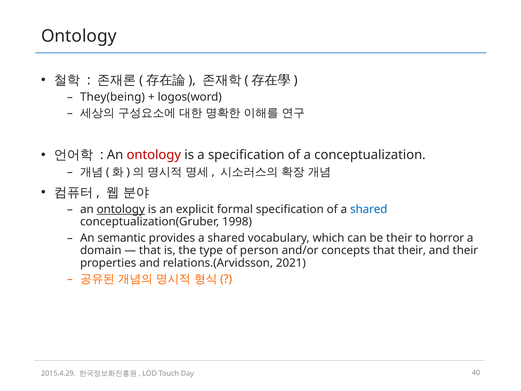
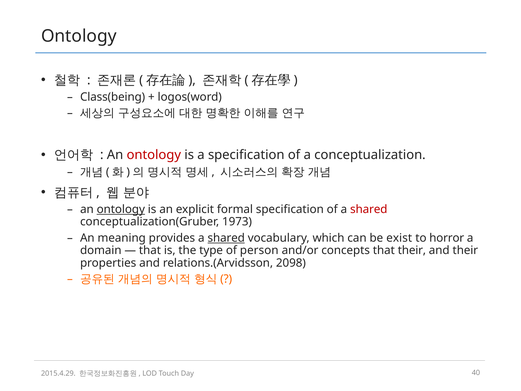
They(being: They(being -> Class(being (113, 97)
shared colour: blue -> red (369, 209)
1998: 1998 -> 1973 (237, 222)
semantic: semantic -> meaning (122, 238)
shared underline: none -> present (226, 238)
be their: their -> exist (399, 238)
2021: 2021 -> 2098 (291, 263)
